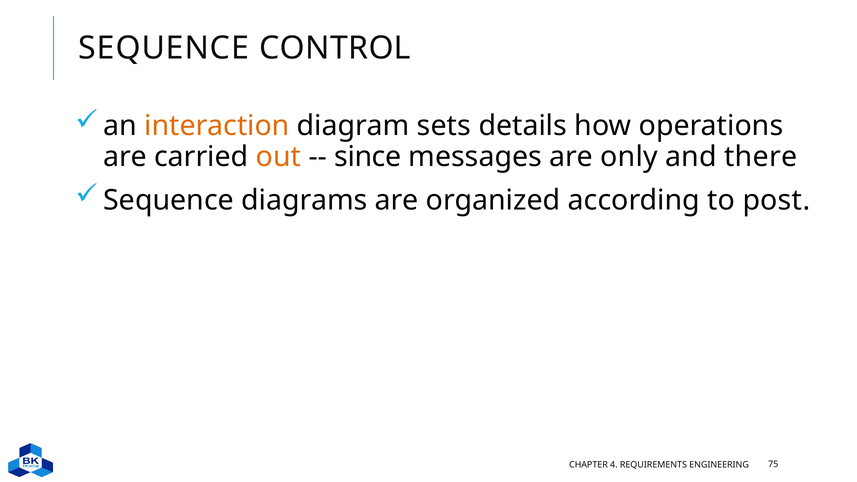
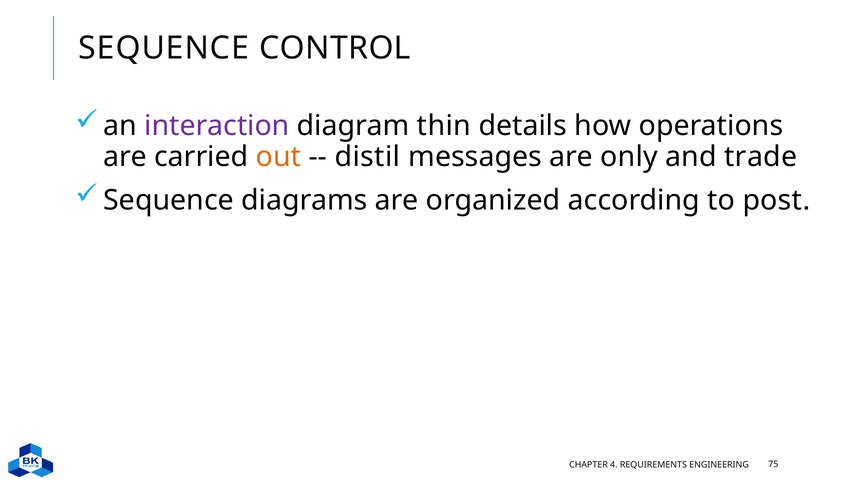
interaction colour: orange -> purple (217, 126)
sets: sets -> thin (444, 126)
since: since -> distil (368, 157)
there: there -> trade (761, 157)
